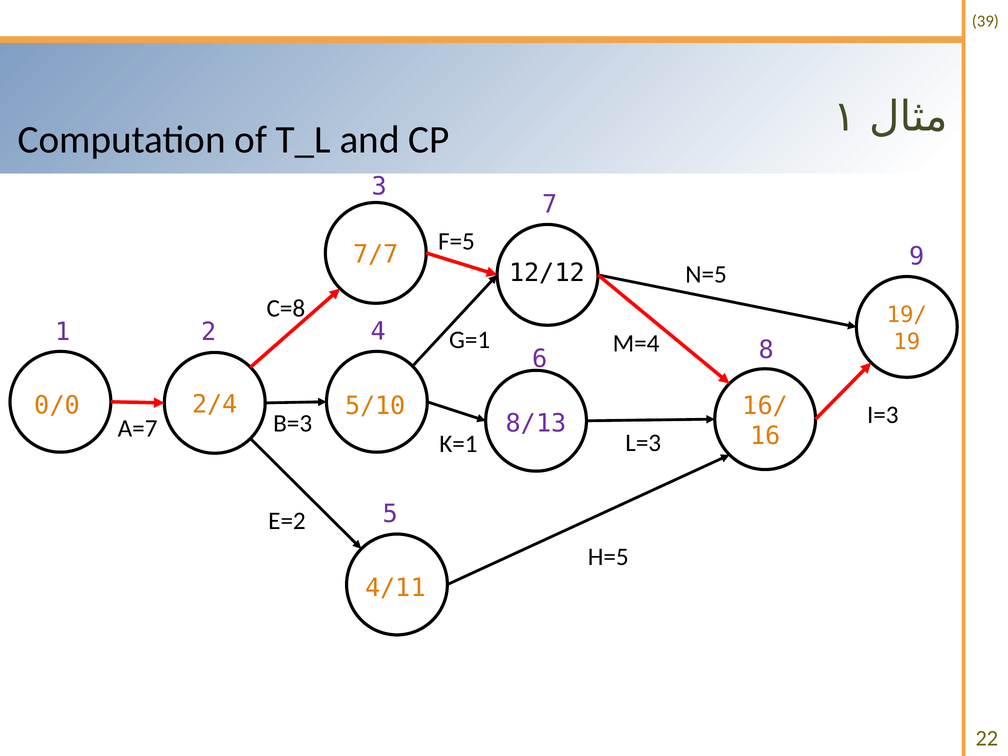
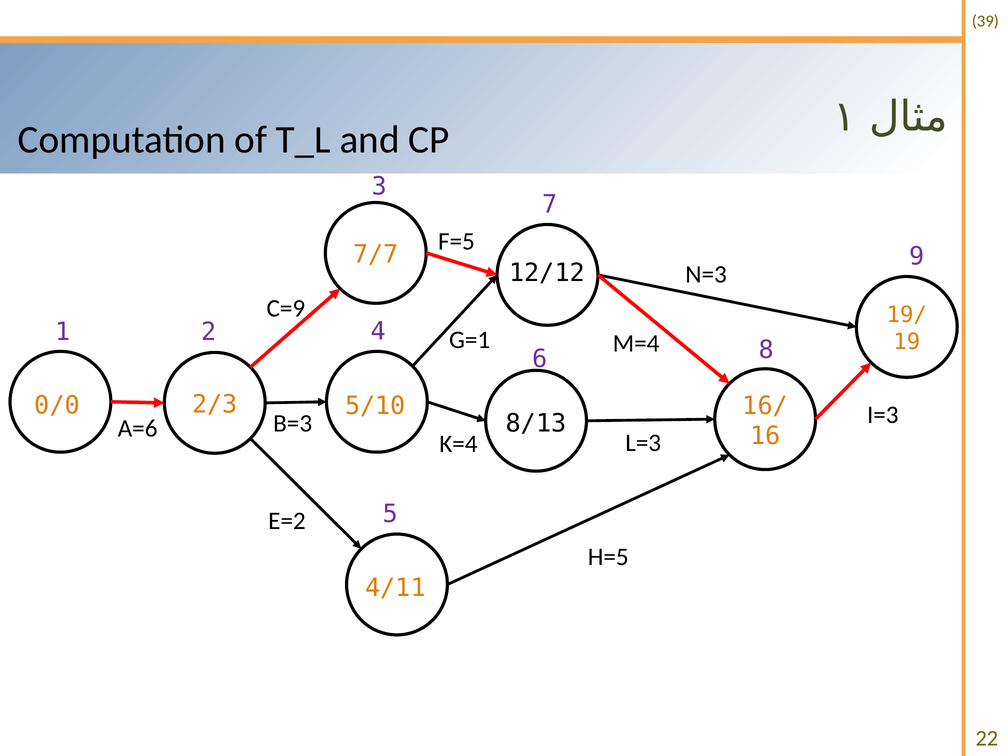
N=5: N=5 -> N=3 (706, 275)
C=8: C=8 -> C=9 (286, 308)
2/4: 2/4 -> 2/3 (215, 405)
8/13 colour: purple -> black (536, 424)
A=7: A=7 -> A=6 (138, 429)
K=1: K=1 -> K=4 (458, 444)
